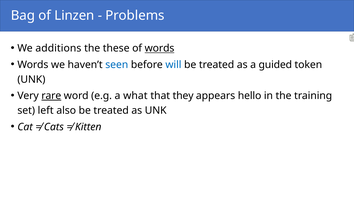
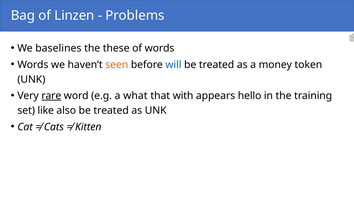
additions: additions -> baselines (58, 48)
words underline: present -> none (160, 48)
seen colour: blue -> orange (117, 65)
guided: guided -> money (275, 65)
they: they -> with (183, 96)
left: left -> like (46, 111)
